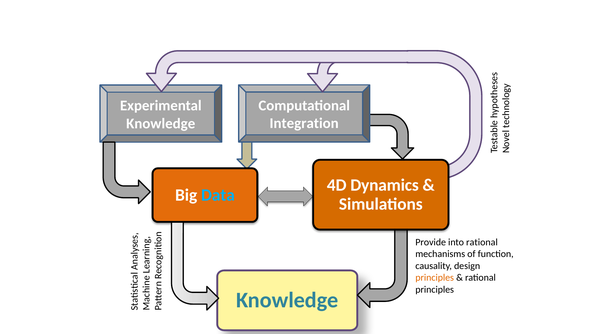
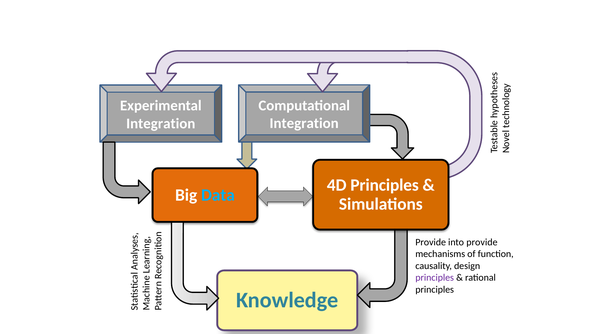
Knowledge: Knowledge -> Integration (161, 123)
4D Dynamics: Dynamics -> Principles (385, 185)
into rational: rational -> provide (482, 242)
principles colour: orange -> purple (435, 277)
